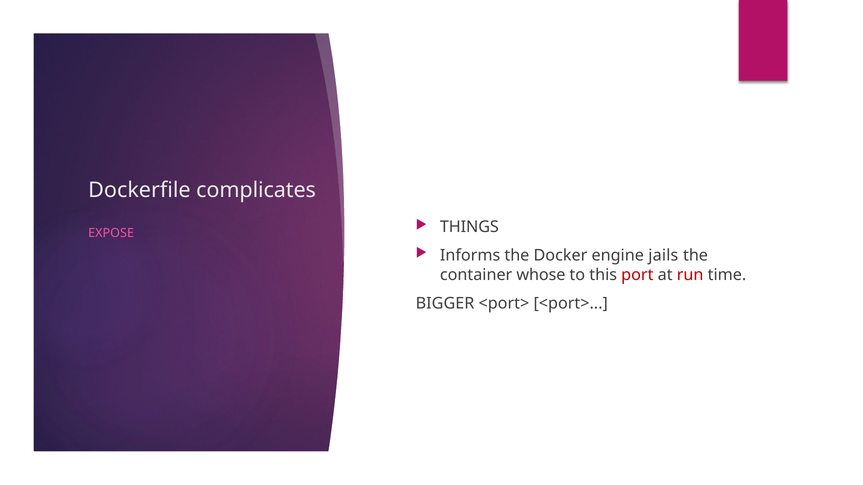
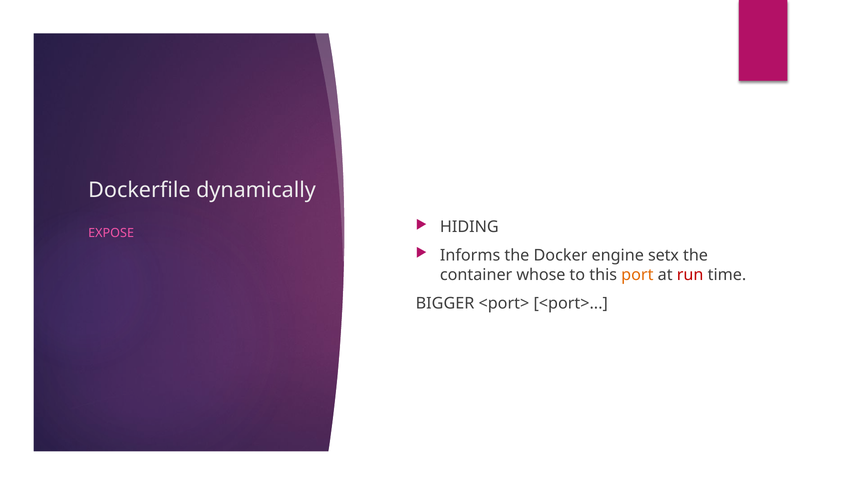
complicates: complicates -> dynamically (256, 190)
THINGS: THINGS -> HIDING (469, 227)
jails: jails -> setx (664, 256)
port colour: red -> orange (637, 275)
